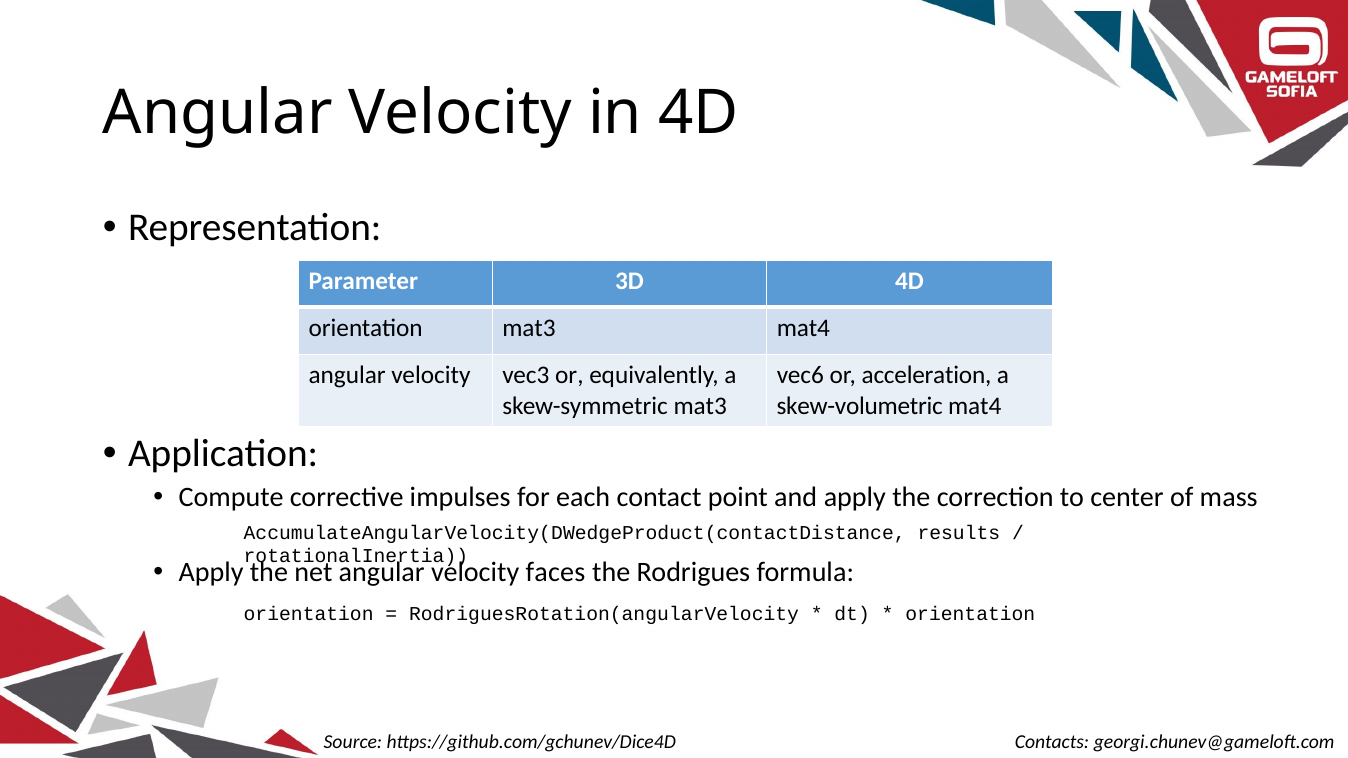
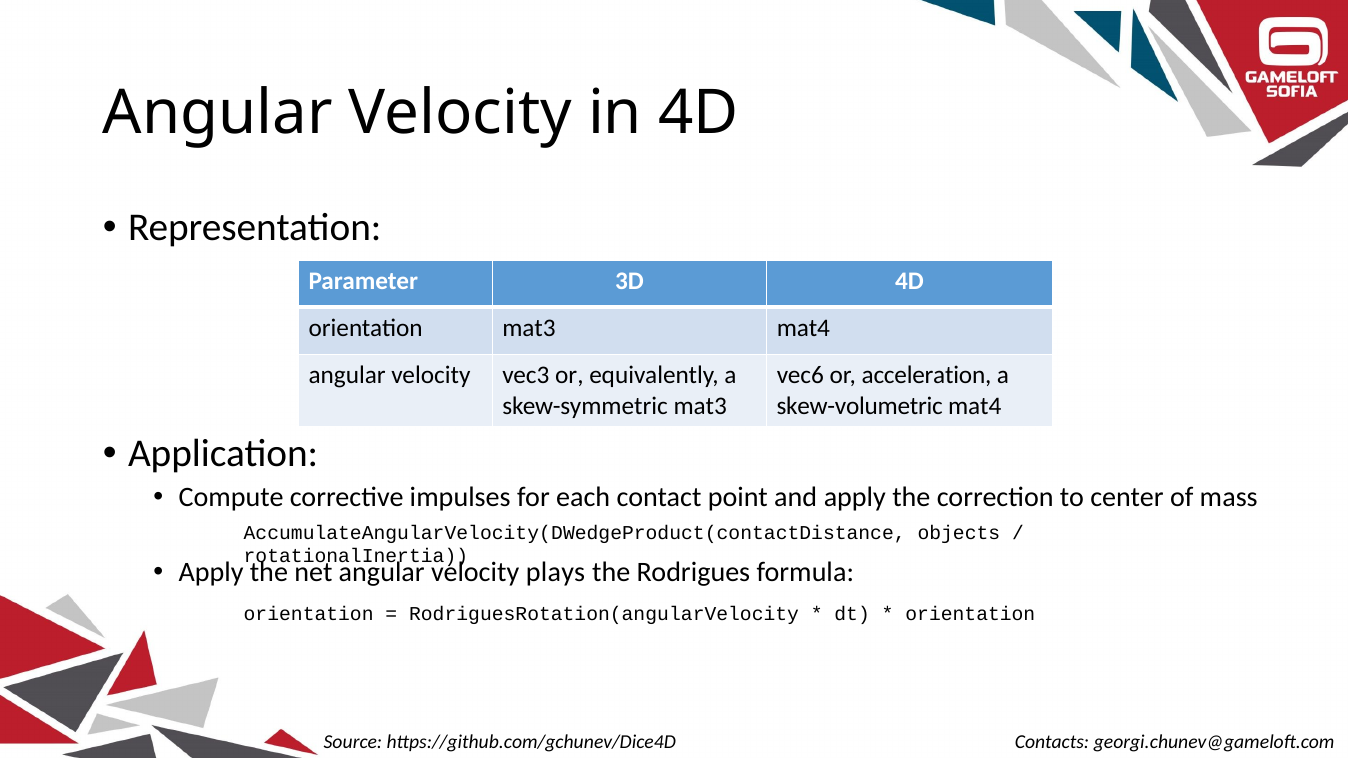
results: results -> objects (959, 533)
faces: faces -> plays (555, 572)
